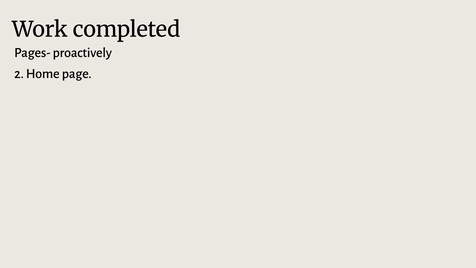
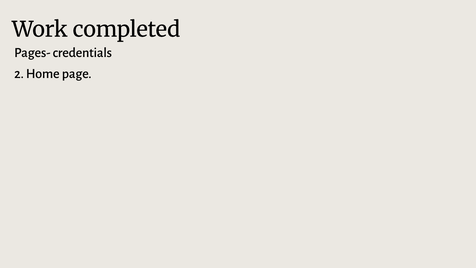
proactively: proactively -> credentials (82, 53)
